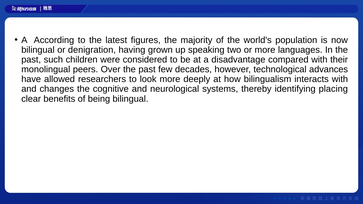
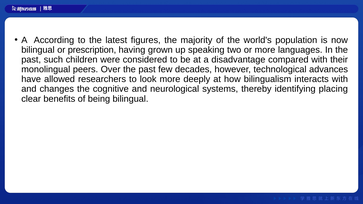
denigration: denigration -> prescription (92, 50)
